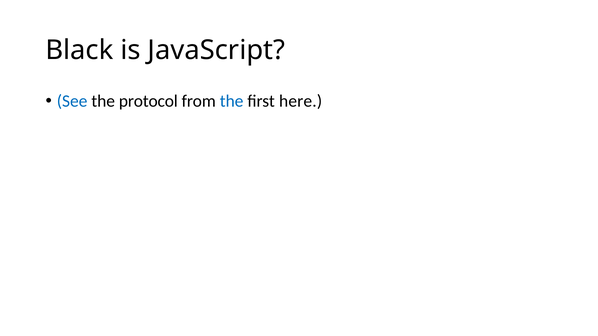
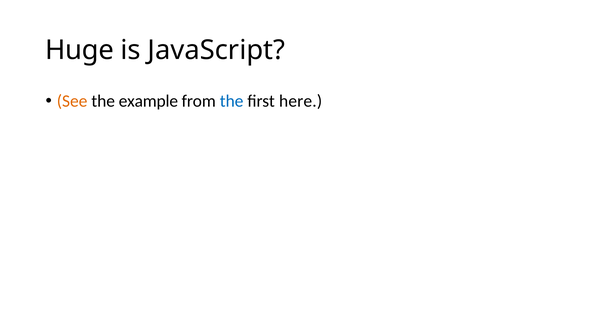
Black: Black -> Huge (80, 50)
See colour: blue -> orange (72, 101)
protocol: protocol -> example (148, 101)
